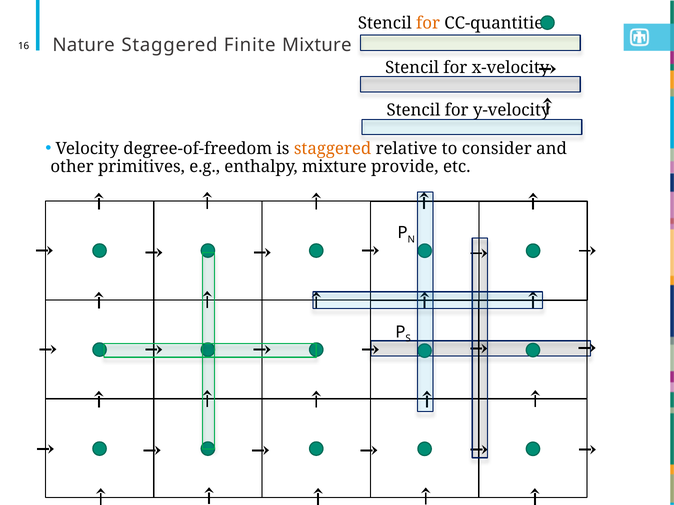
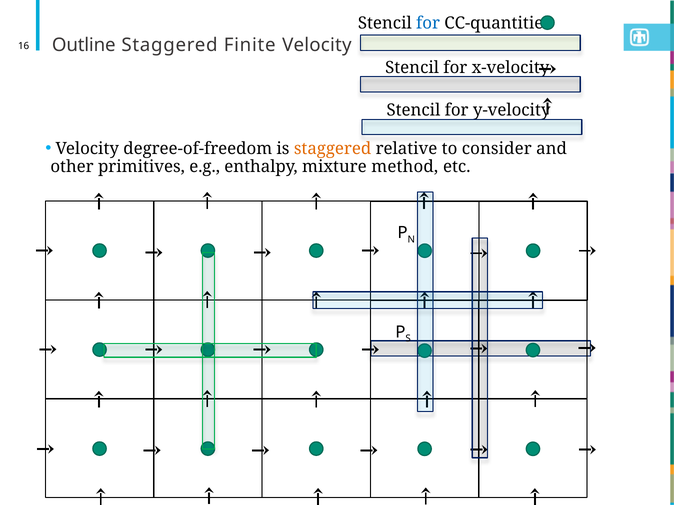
for colour: orange -> blue (428, 23)
Nature: Nature -> Outline (84, 45)
Finite Mixture: Mixture -> Velocity (317, 45)
provide: provide -> method (405, 167)
